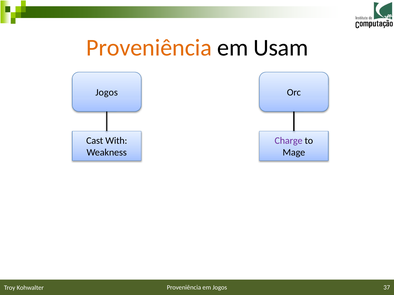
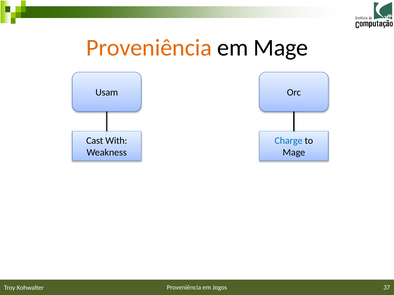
em Usam: Usam -> Mage (281, 48)
Jogos: Jogos -> Usam (107, 93)
Charge colour: purple -> blue (289, 141)
